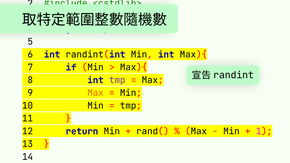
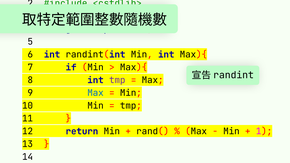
Max colour: orange -> blue (96, 93)
